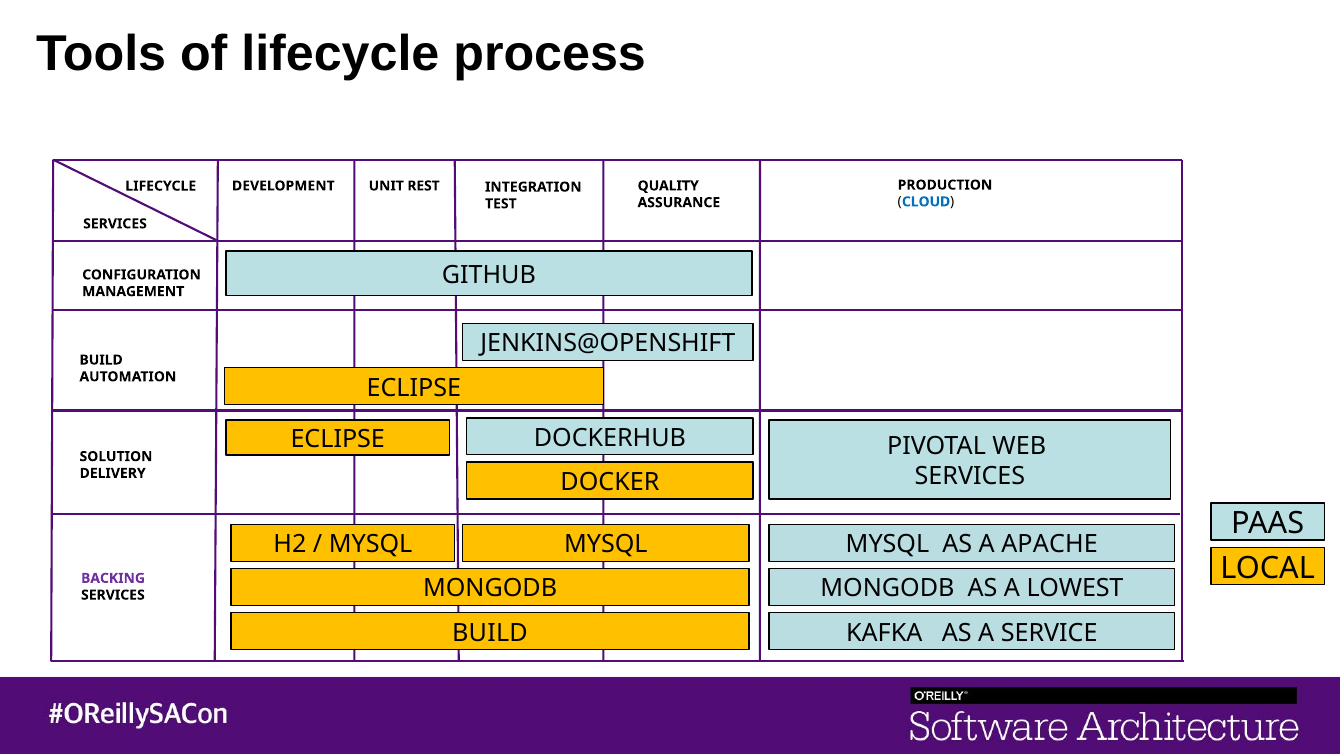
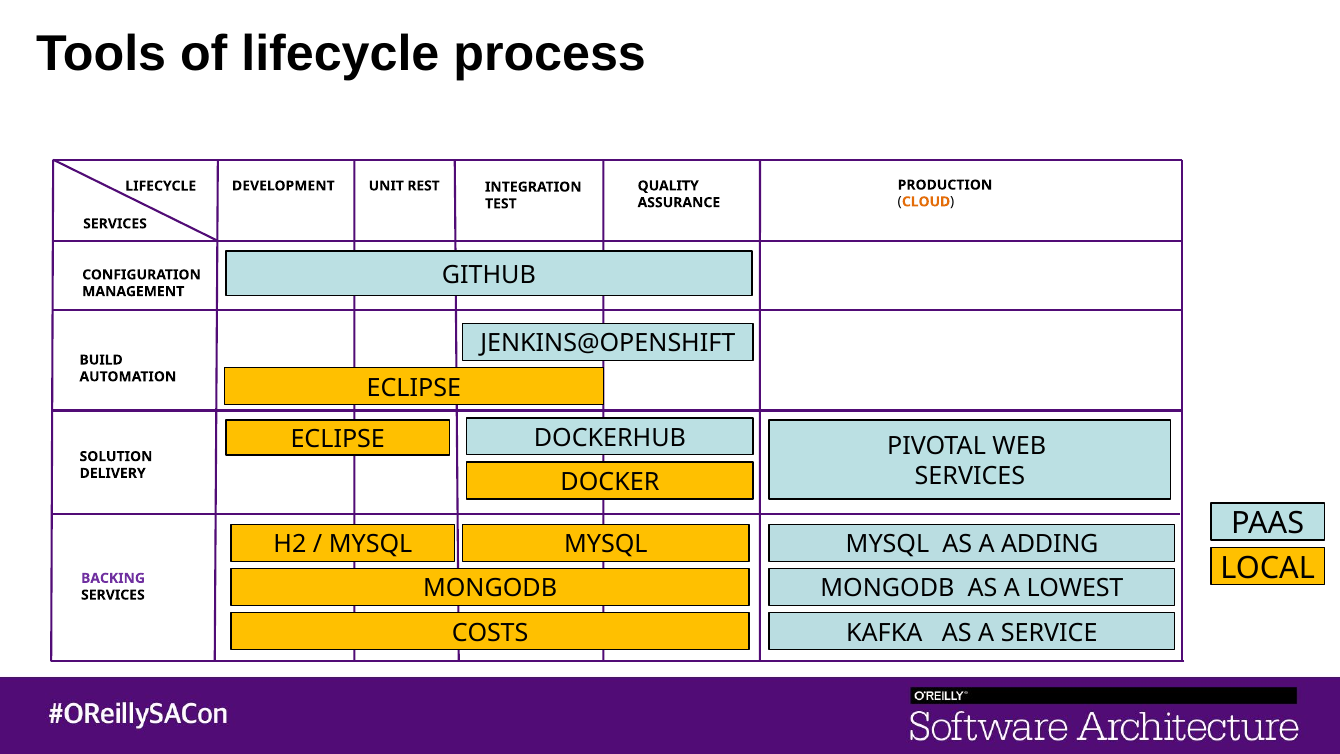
CLOUD colour: blue -> orange (926, 202)
APACHE: APACHE -> ADDING (1050, 544)
BUILD: BUILD -> COSTS (490, 633)
